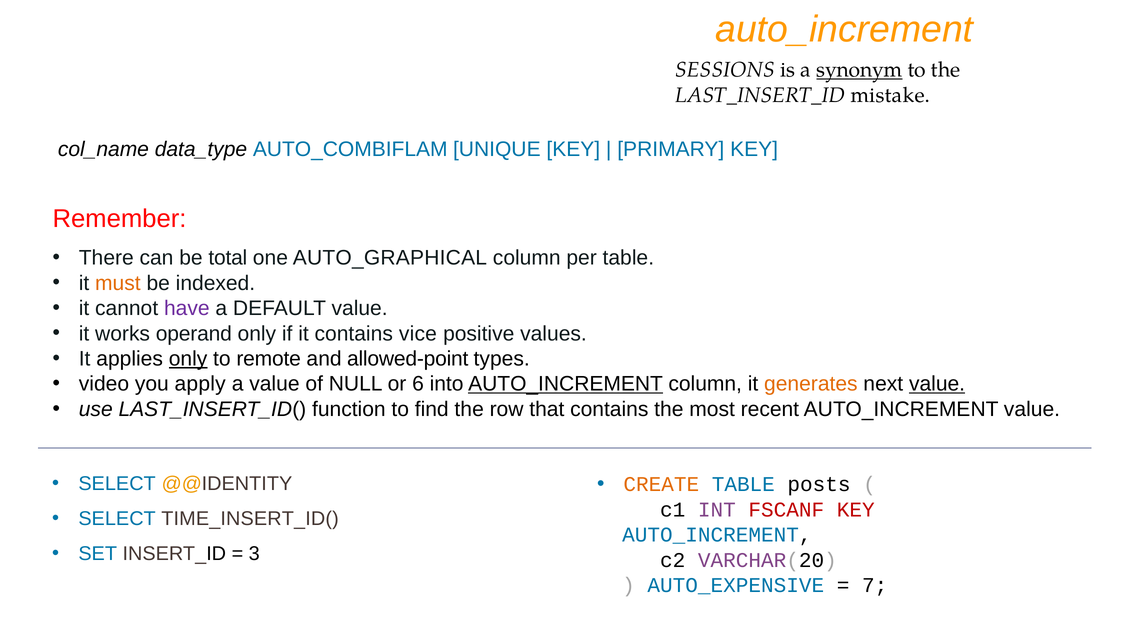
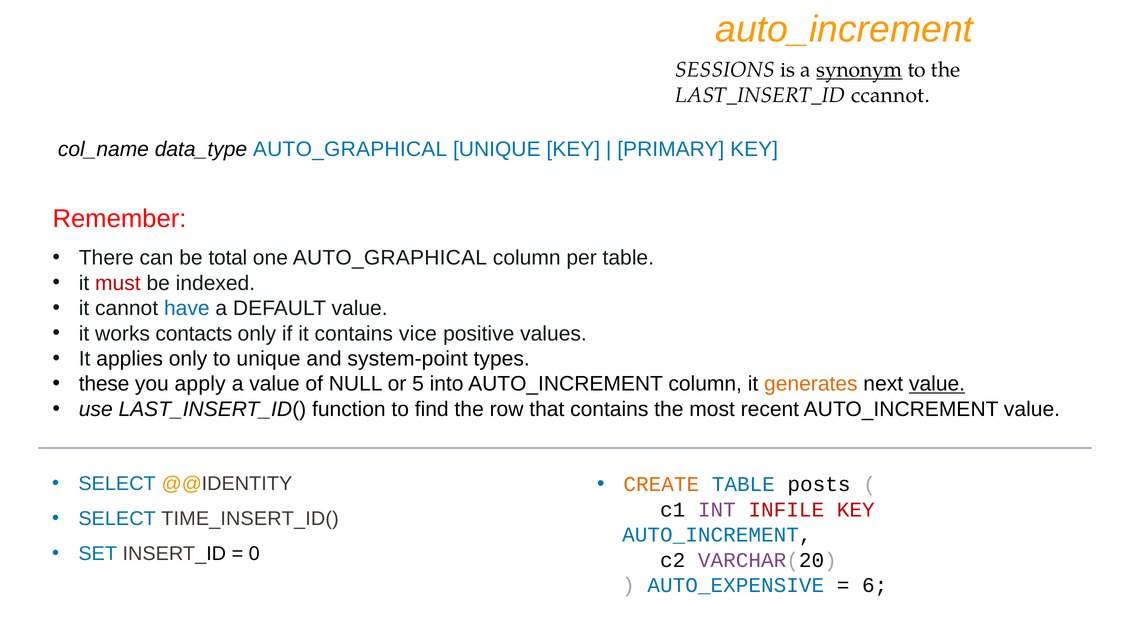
mistake: mistake -> ccannot (890, 95)
data_type AUTO_COMBIFLAM: AUTO_COMBIFLAM -> AUTO_GRAPHICAL (350, 149)
must colour: orange -> red (118, 283)
have colour: purple -> blue (187, 308)
operand: operand -> contacts (194, 334)
only underline: present -> none (188, 359)
to remote: remote -> unique (268, 359)
allowed-point: allowed-point -> system-point (408, 359)
video: video -> these (104, 384)
6: 6 -> 5 (418, 384)
AUTO_INCREMENT underline: present -> none (566, 384)
FSCANF: FSCANF -> INFILE (786, 510)
3: 3 -> 0 (254, 554)
7: 7 -> 6 (875, 586)
